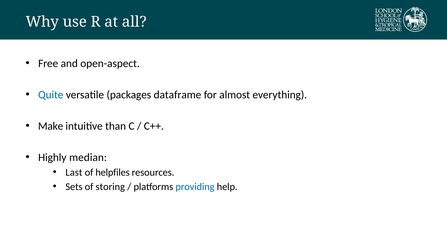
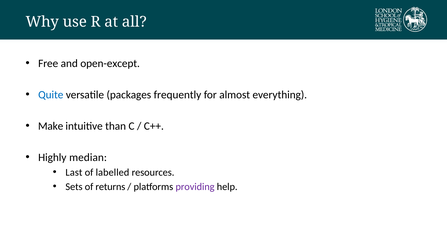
open-aspect: open-aspect -> open-except (110, 63)
dataframe: dataframe -> frequently (178, 95)
helpfiles: helpfiles -> labelled (112, 172)
storing: storing -> returns (110, 186)
providing colour: blue -> purple (195, 186)
